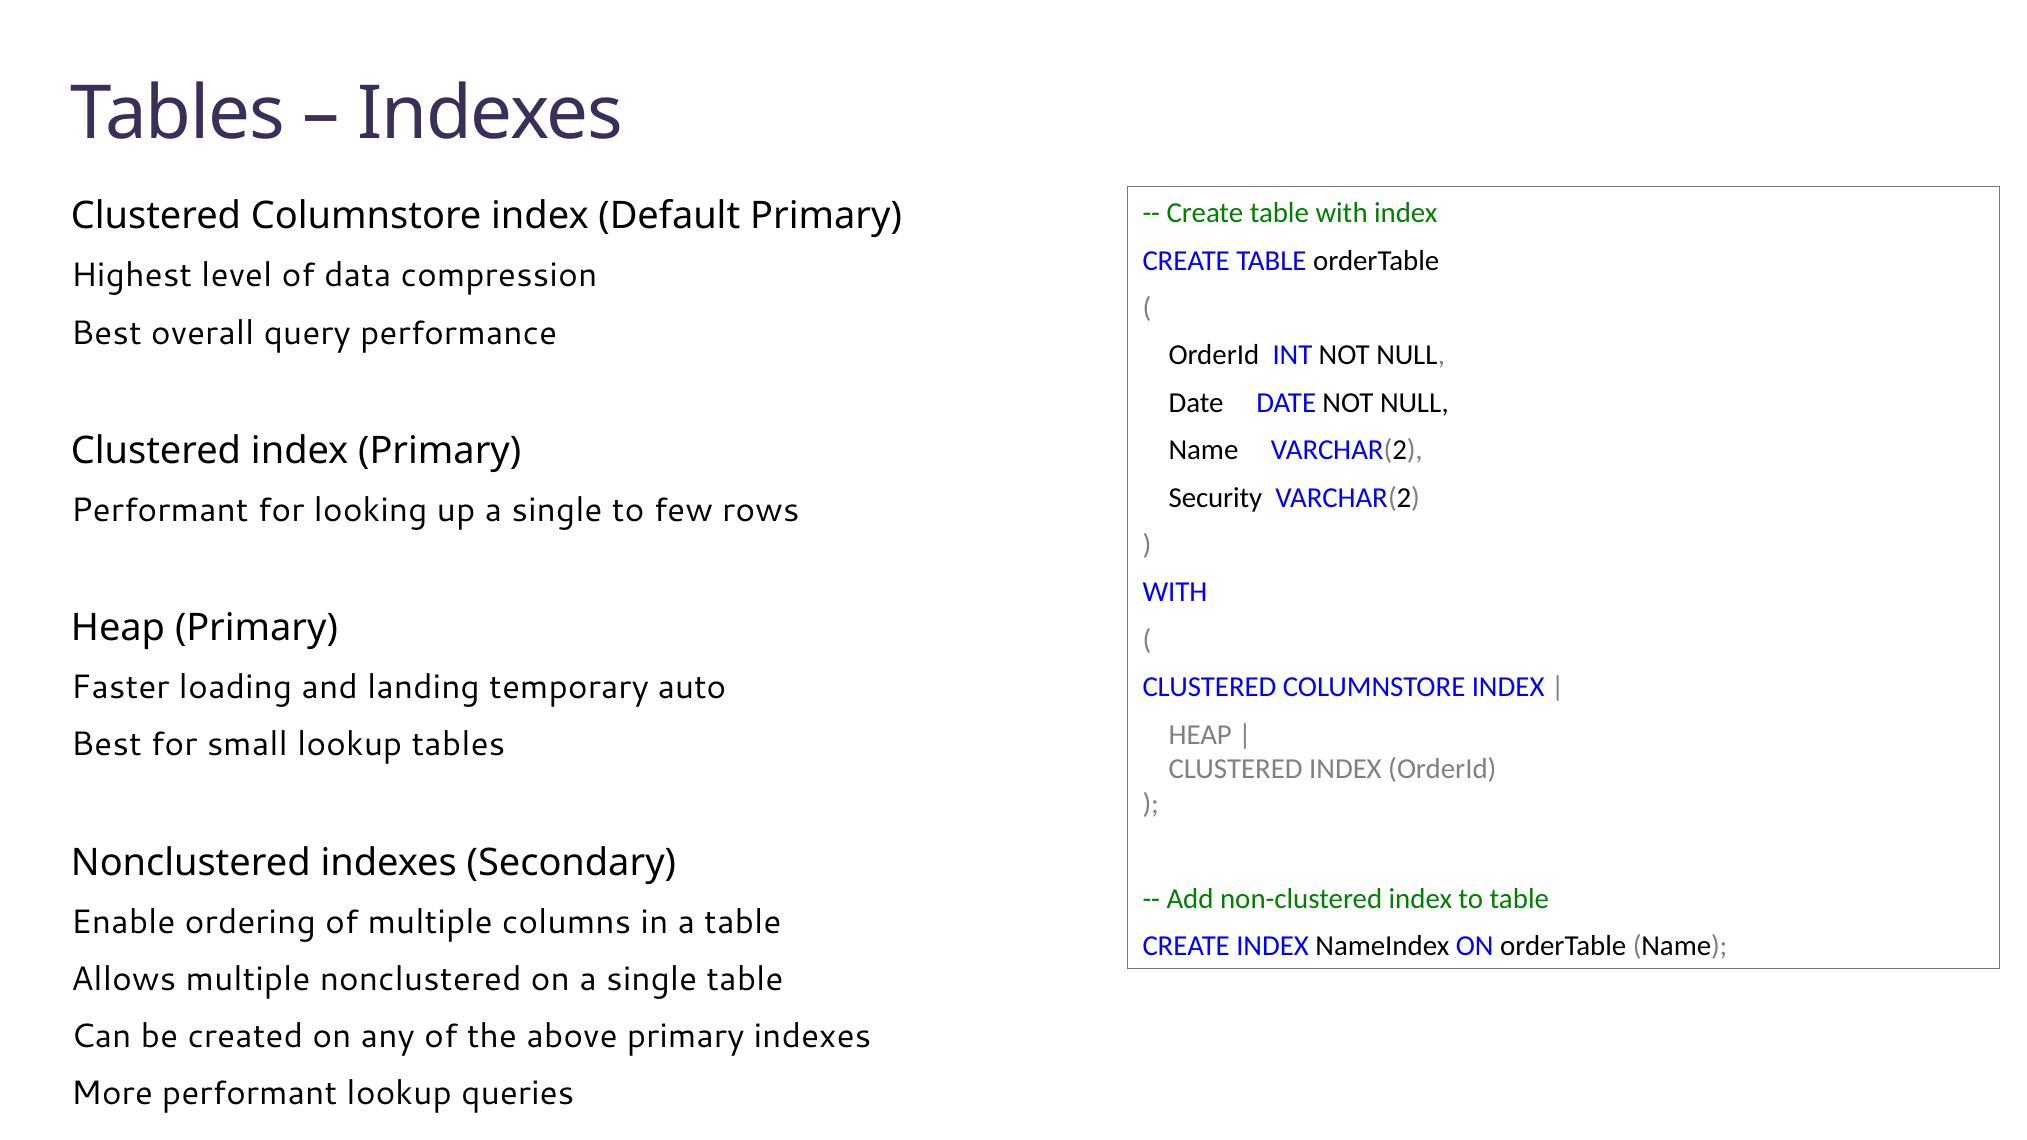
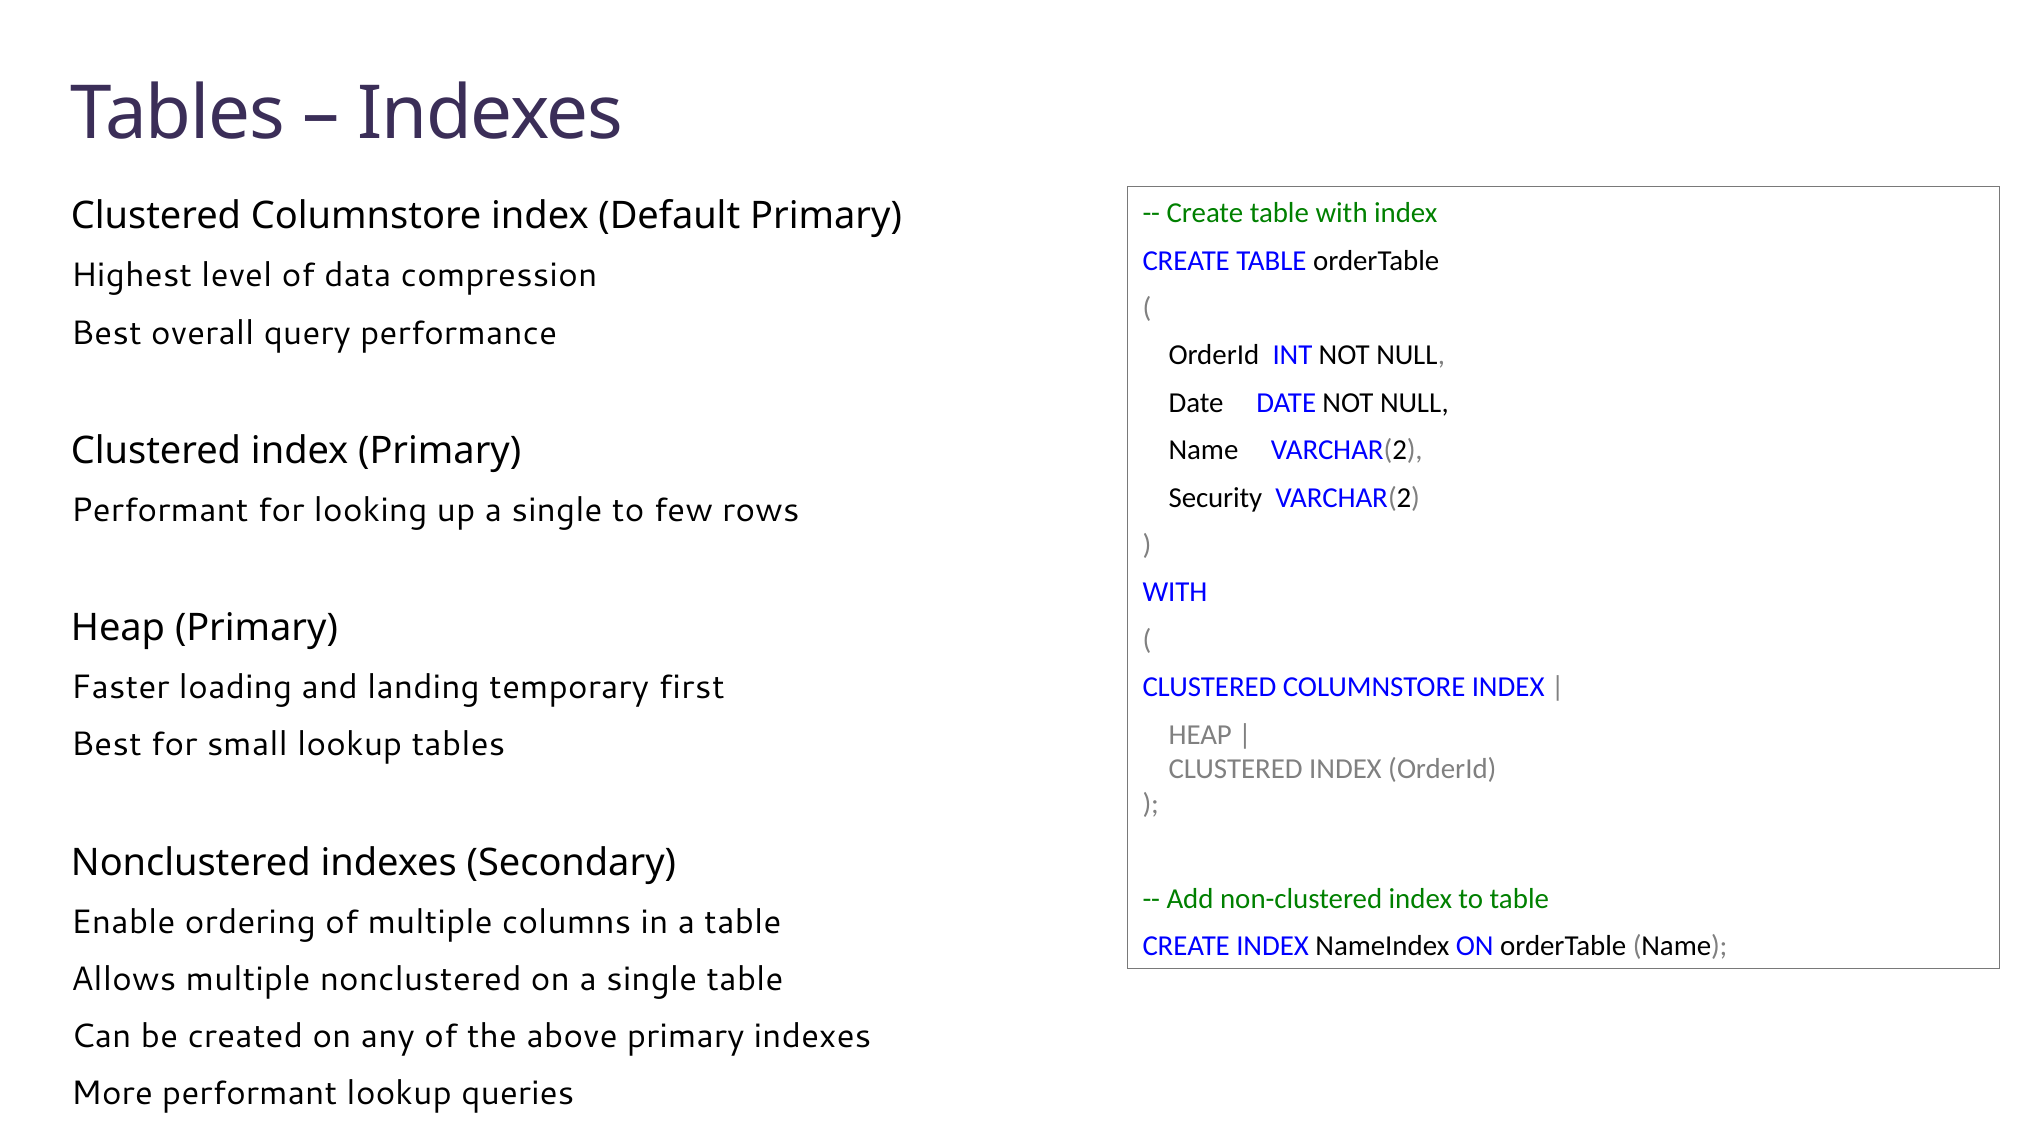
auto: auto -> first (692, 688)
